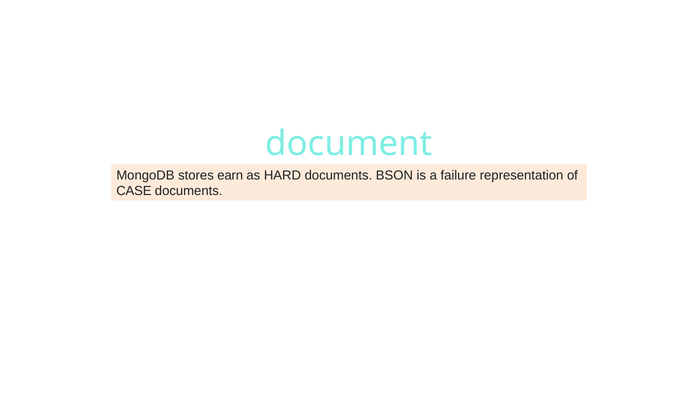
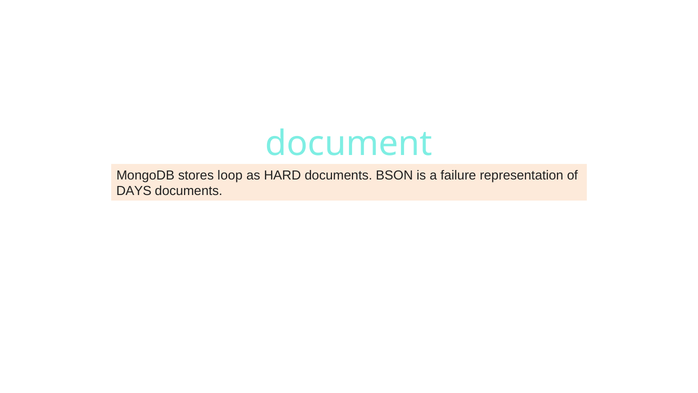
earn: earn -> loop (230, 175)
CASE: CASE -> DAYS (134, 191)
